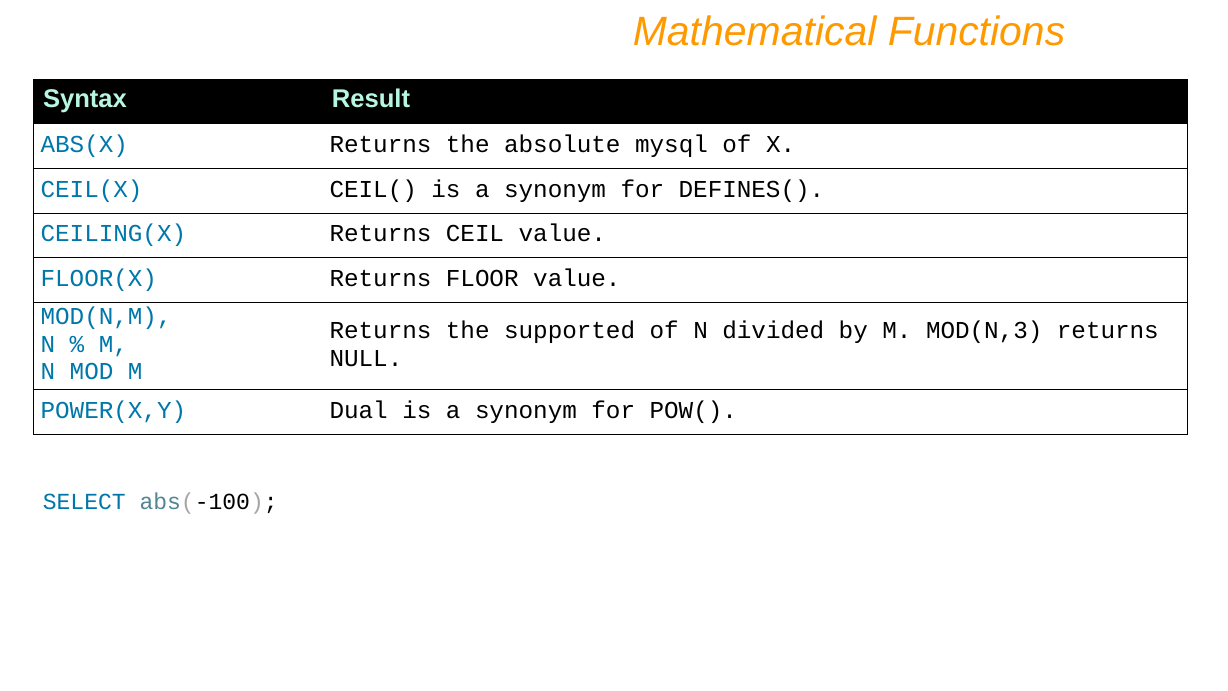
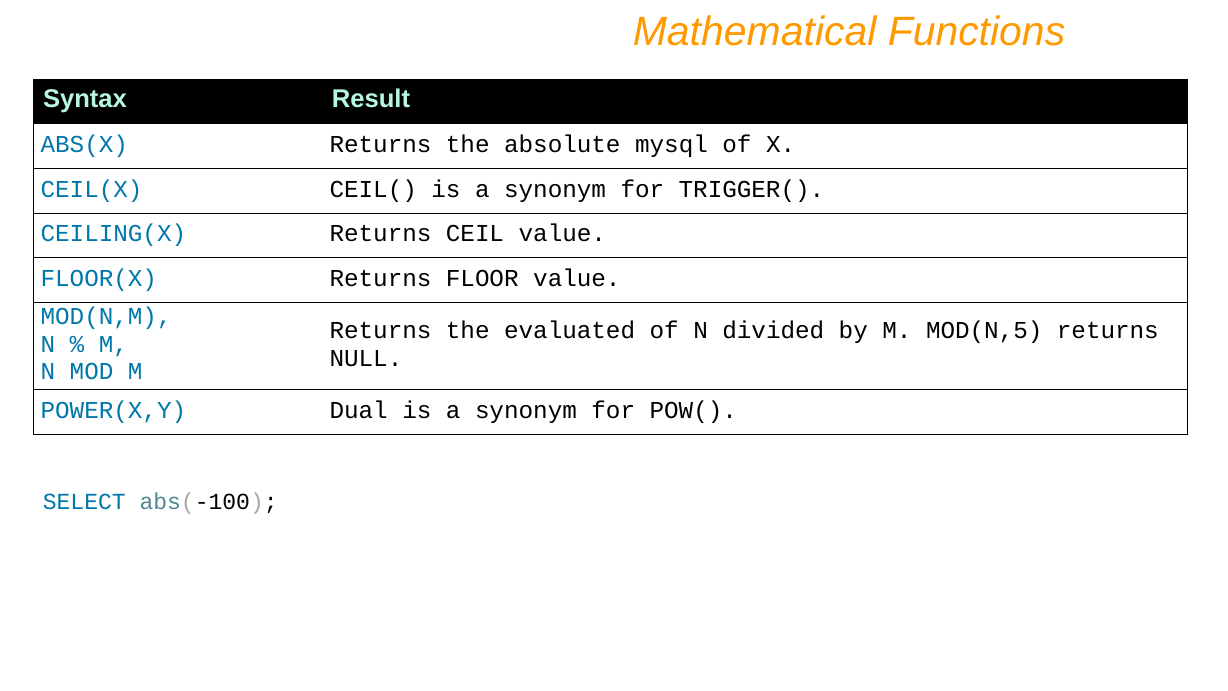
DEFINES(: DEFINES( -> TRIGGER( (751, 189)
supported: supported -> evaluated (570, 330)
MOD(N,3: MOD(N,3 -> MOD(N,5 (984, 330)
